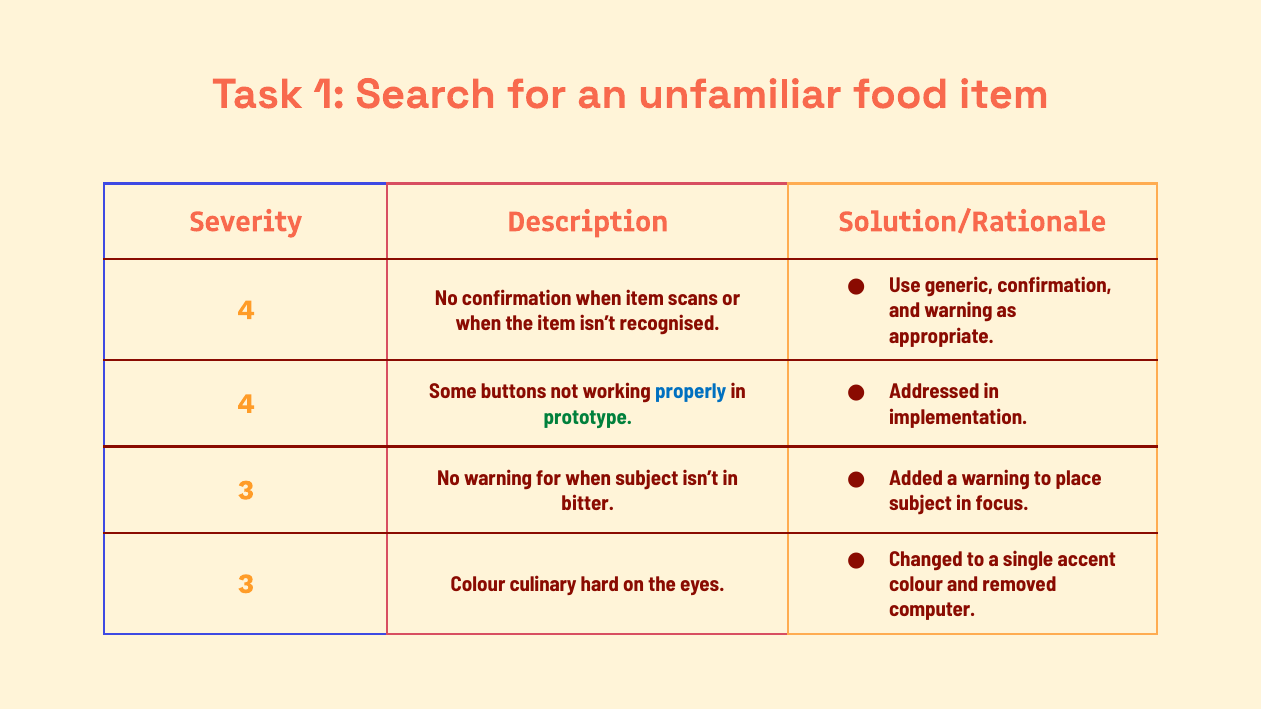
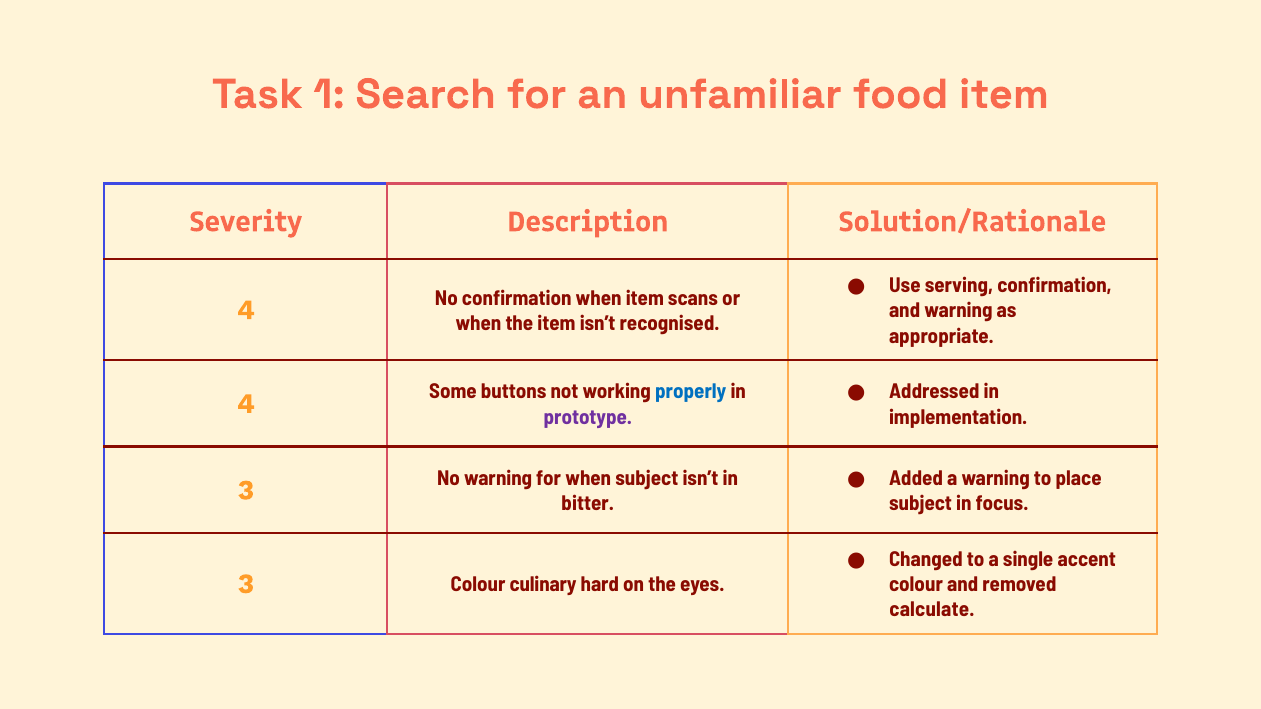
generic: generic -> serving (959, 286)
prototype colour: green -> purple (588, 417)
computer: computer -> calculate (932, 610)
